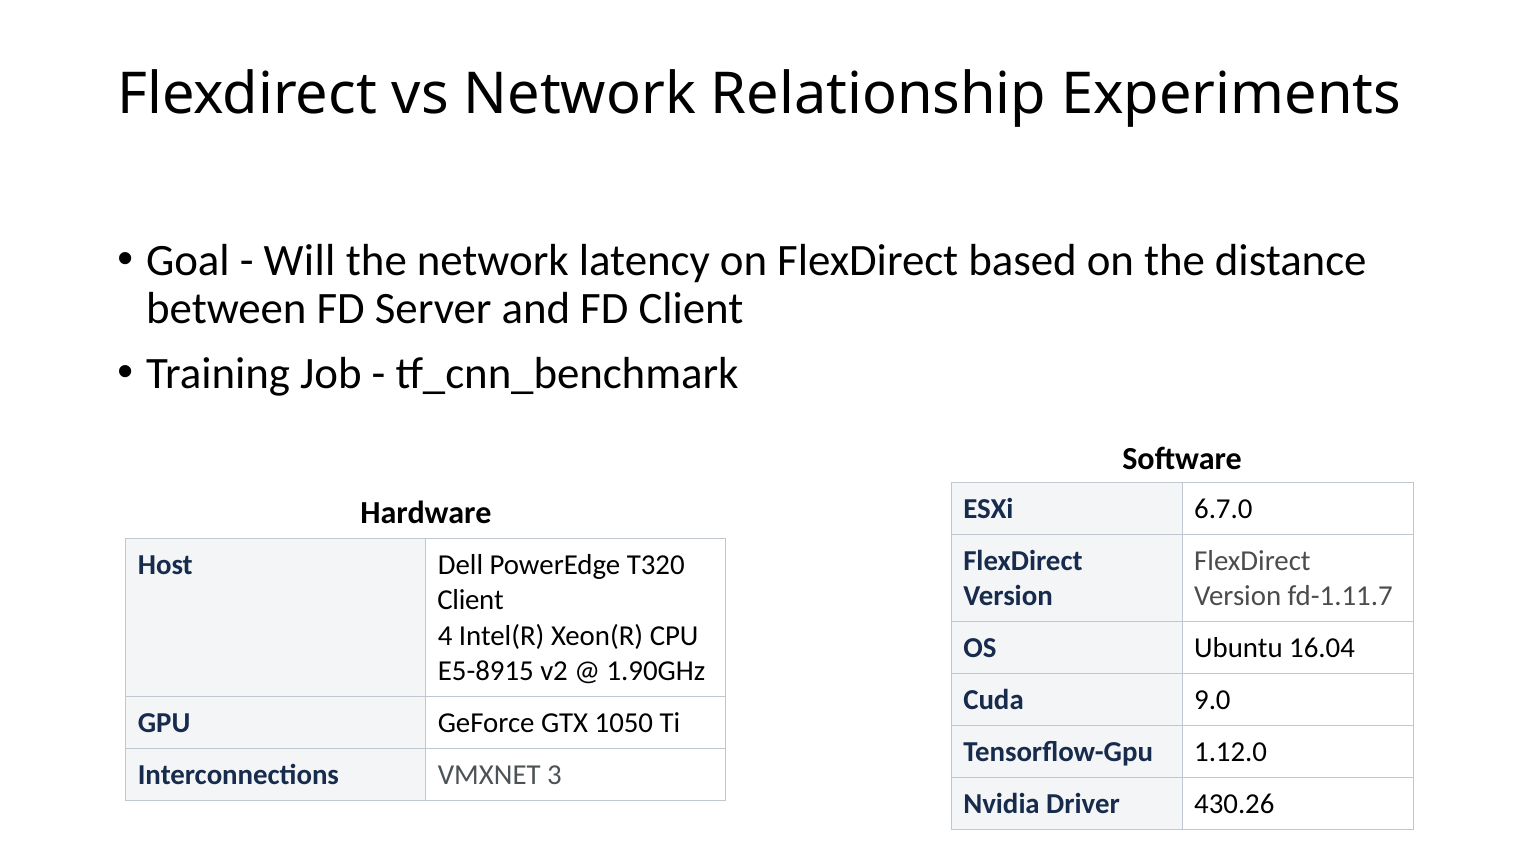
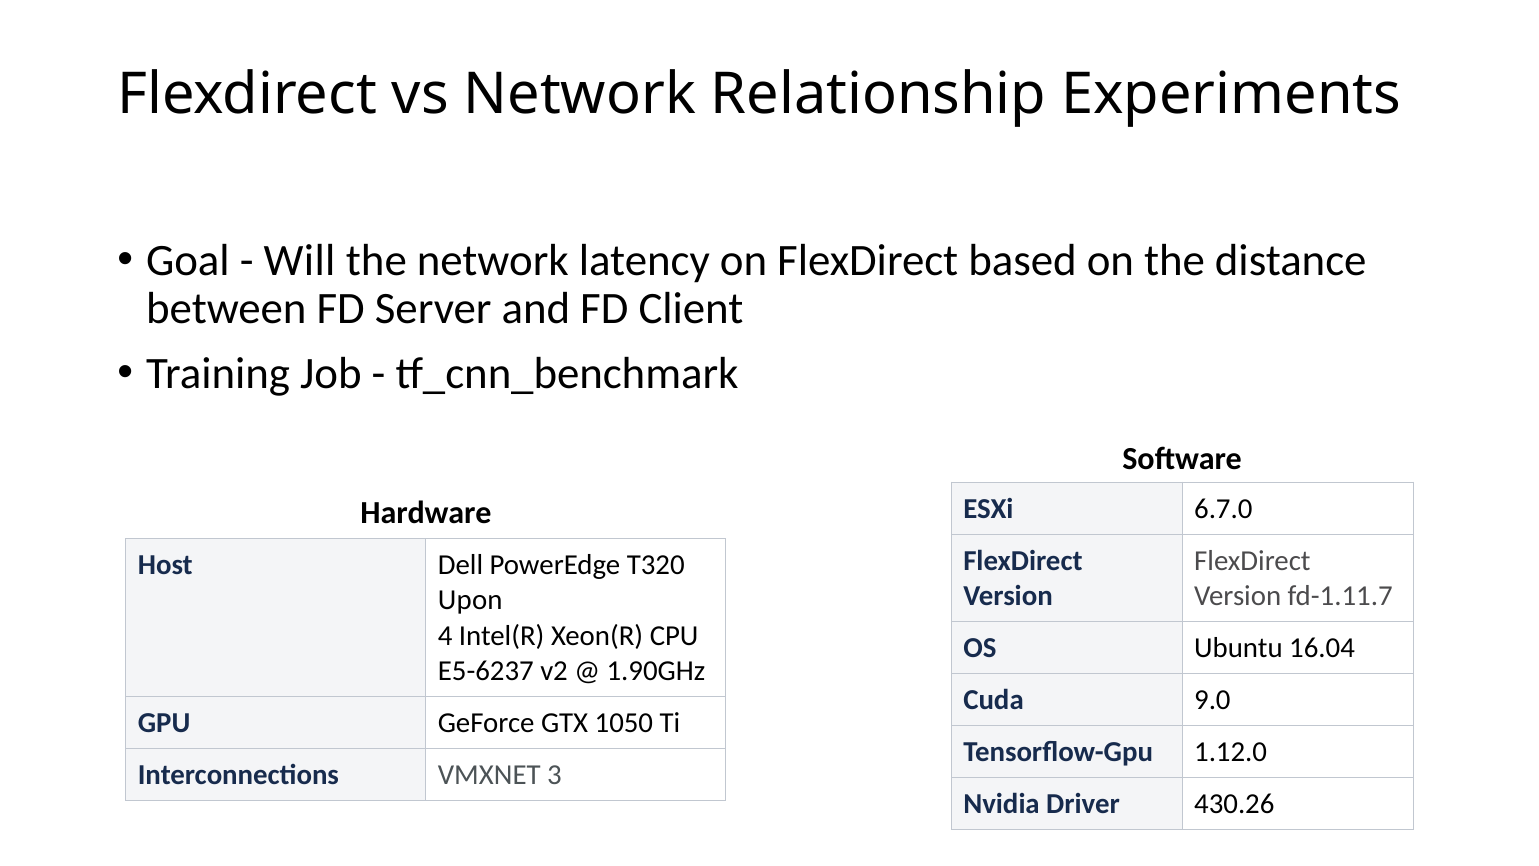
Client: Client -> Upon (470, 600)
E5-8915: E5-8915 -> E5-6237 (486, 671)
